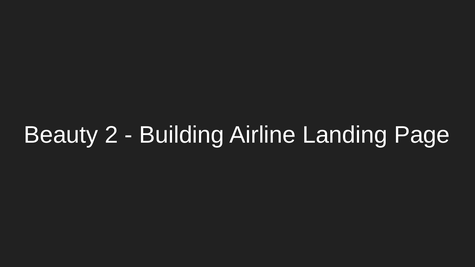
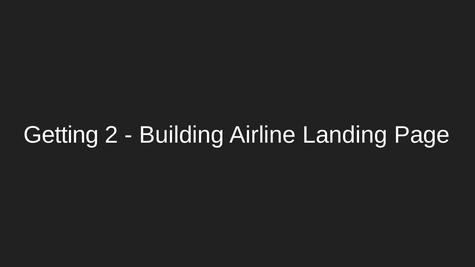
Beauty: Beauty -> Getting (61, 135)
